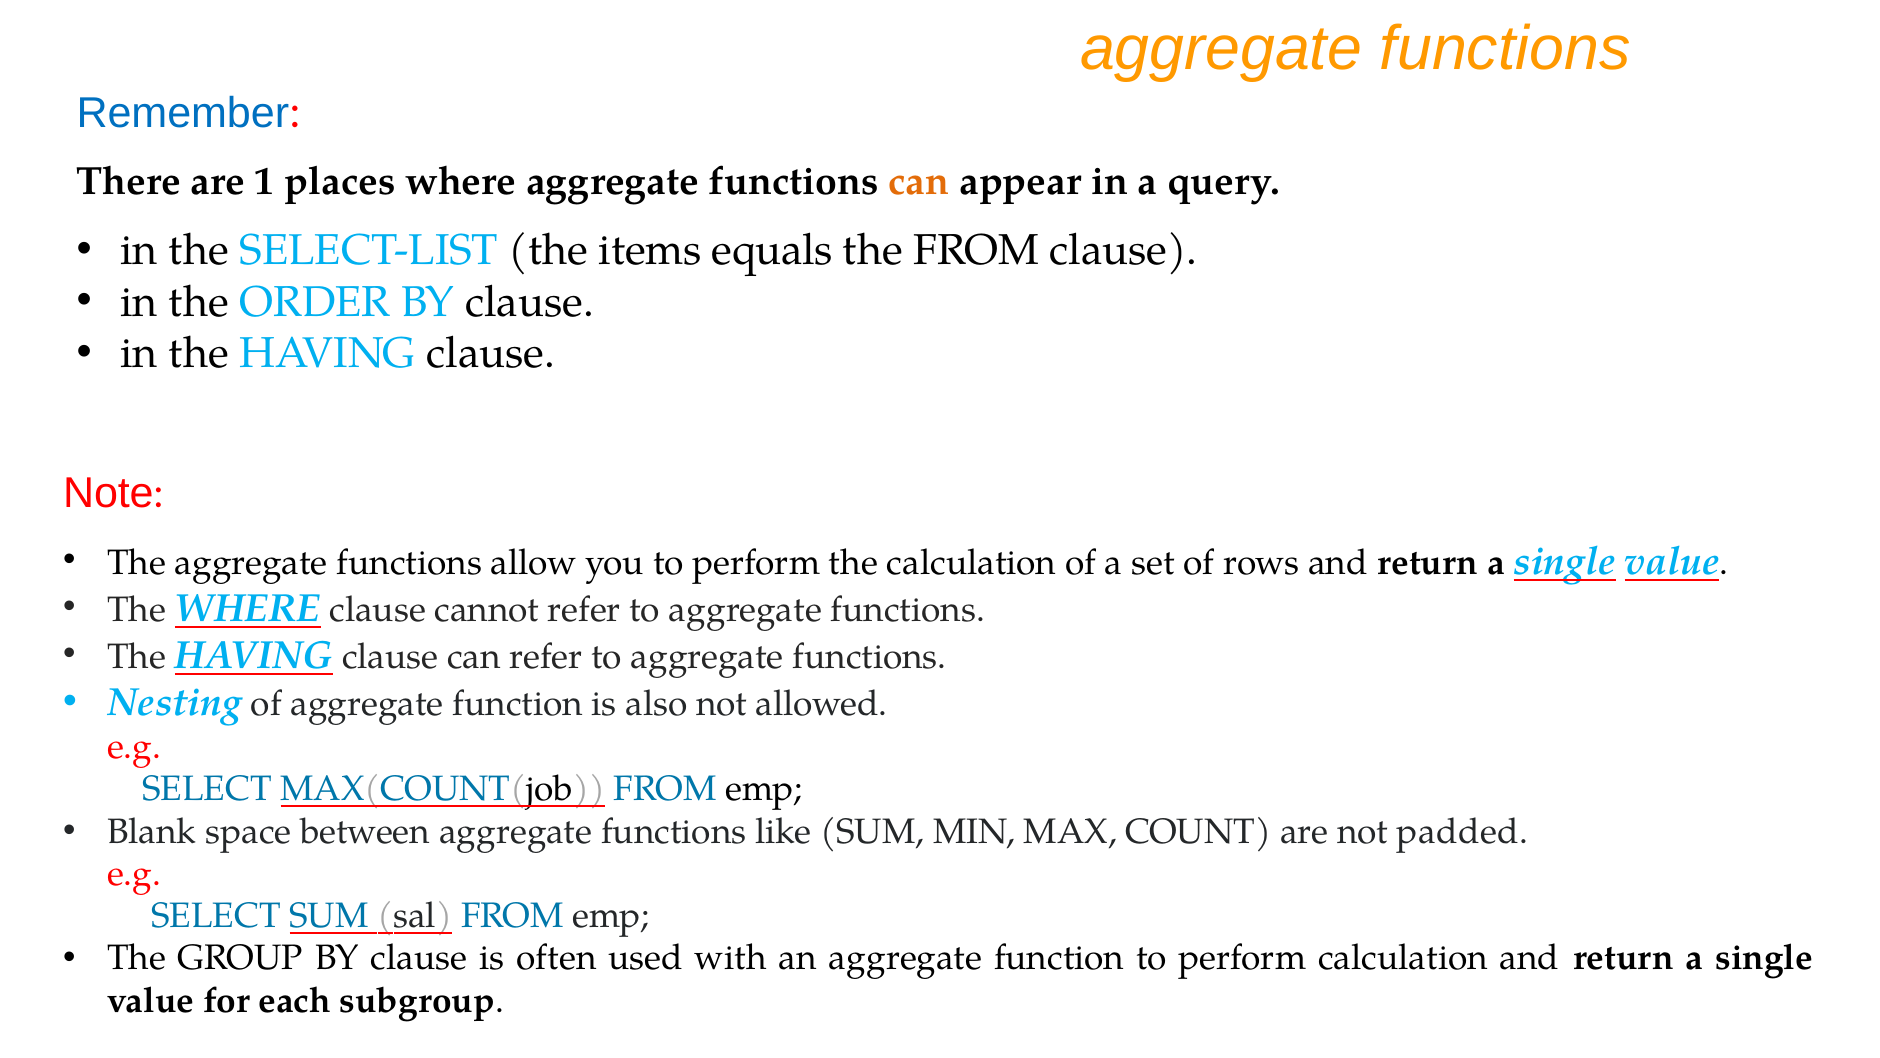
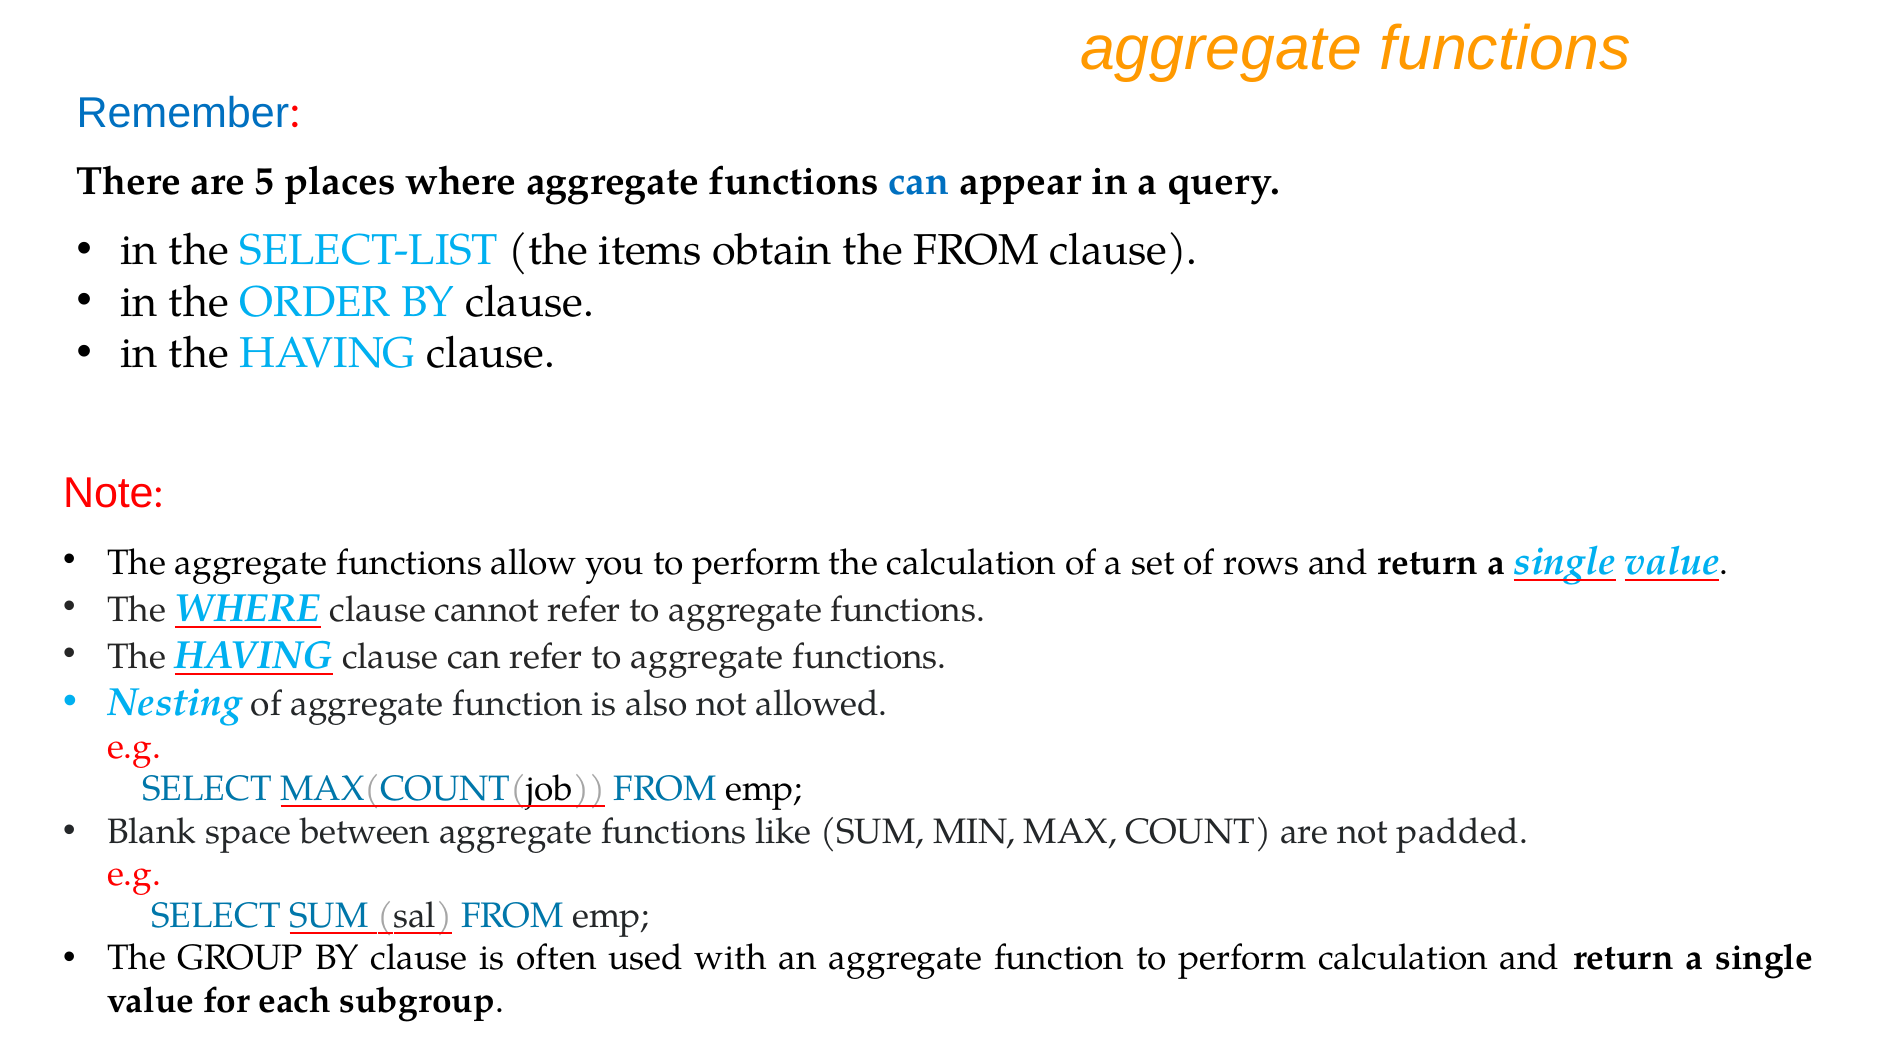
1: 1 -> 5 (265, 182)
can colour: orange -> blue (919, 182)
equals: equals -> obtain (772, 250)
